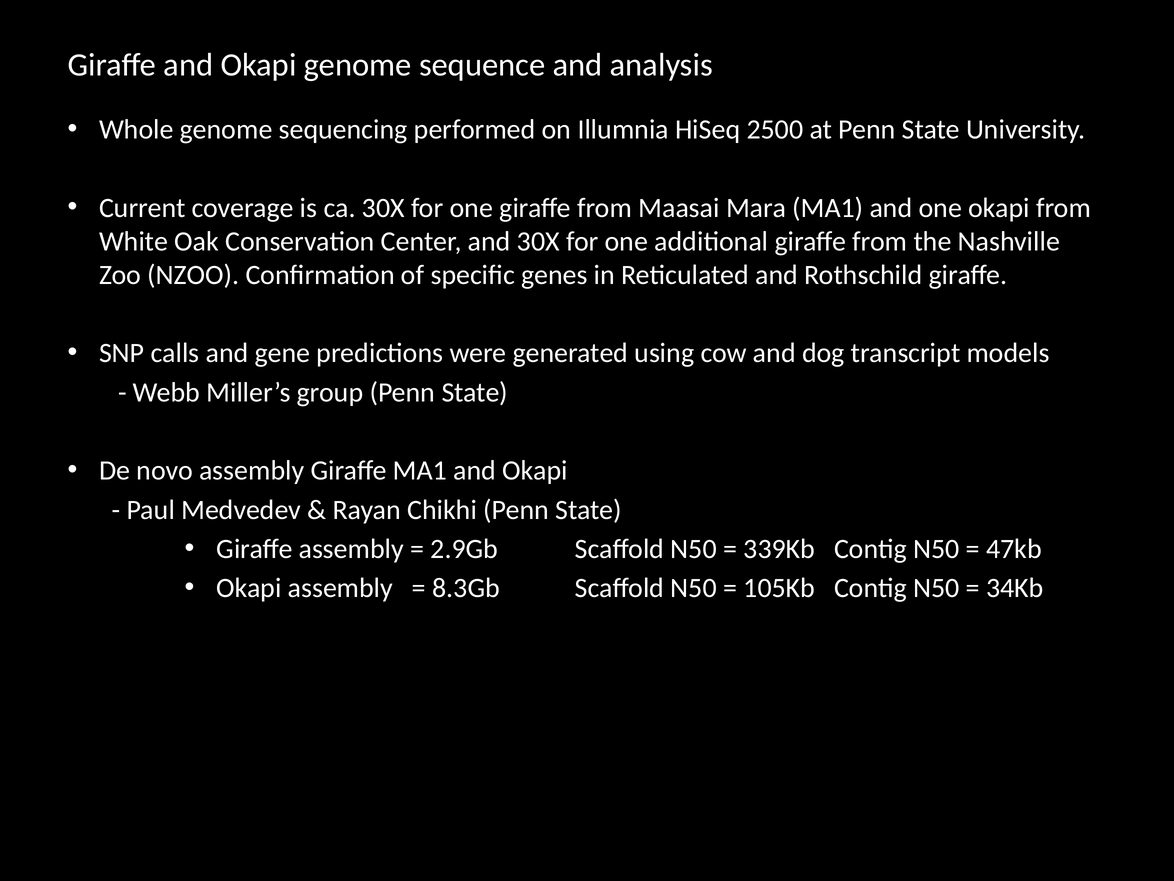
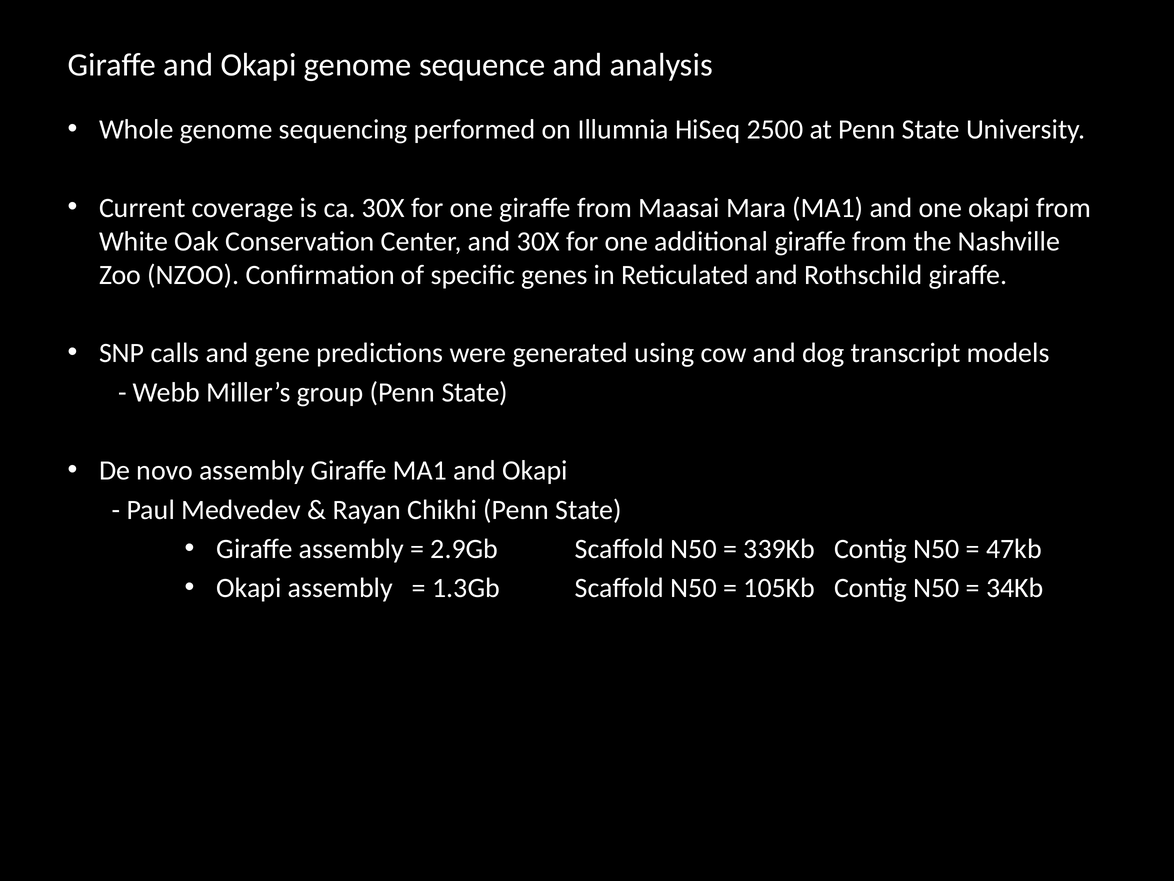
8.3Gb: 8.3Gb -> 1.3Gb (466, 588)
